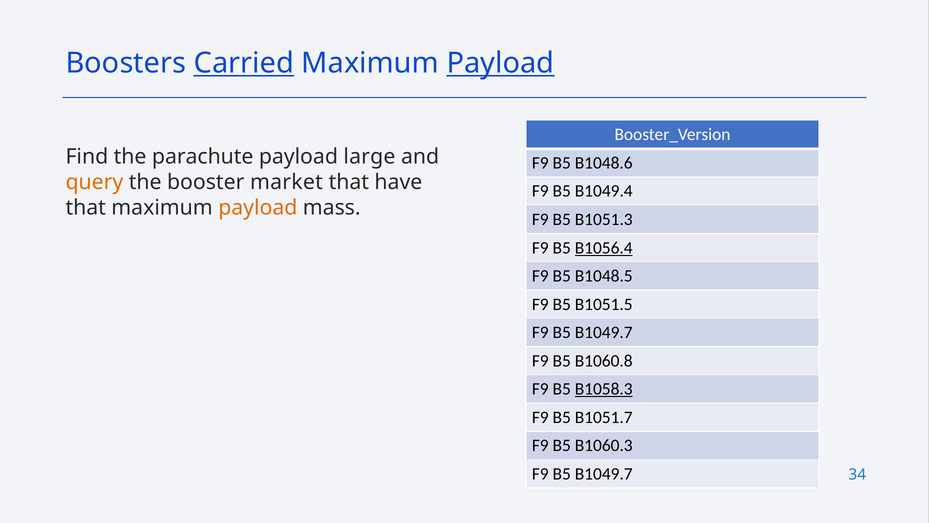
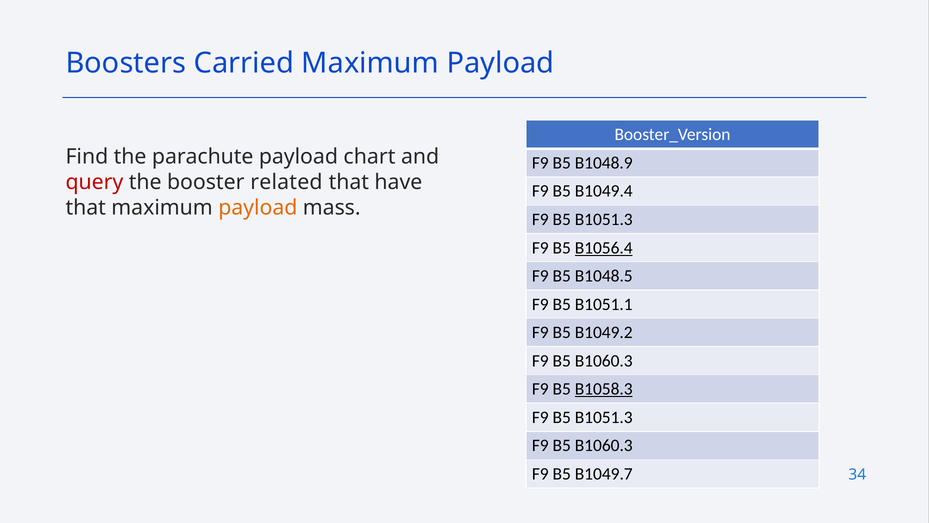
Carried underline: present -> none (244, 63)
Payload underline: present -> none (500, 63)
large: large -> chart (370, 157)
B1048.6: B1048.6 -> B1048.9 (604, 163)
query colour: orange -> red (94, 182)
market: market -> related (286, 182)
B1051.5: B1051.5 -> B1051.1 (604, 304)
B1049.7: B1049.7 -> B1049.2 (604, 332)
B1060.8: B1060.8 -> B1060.3 (604, 361)
B1051.7: B1051.7 -> B1051.3 (604, 417)
